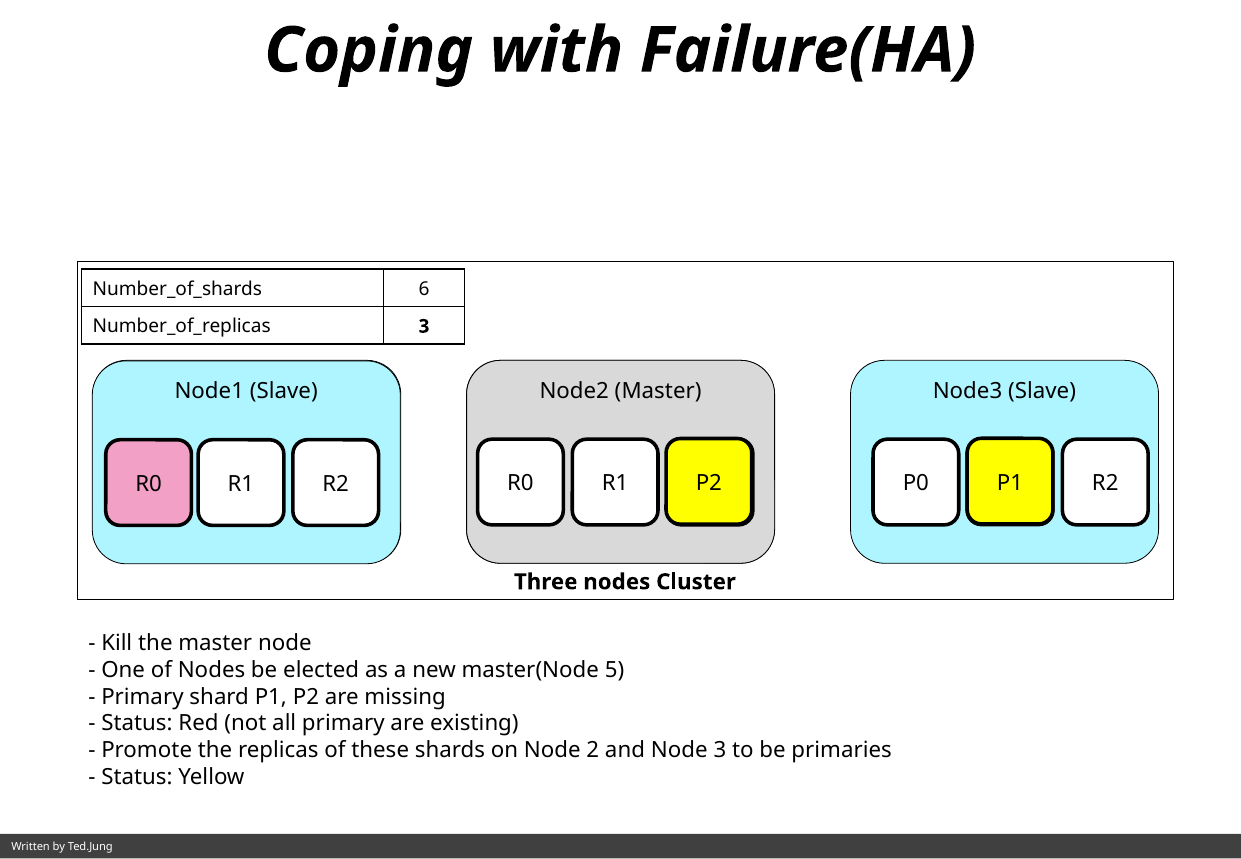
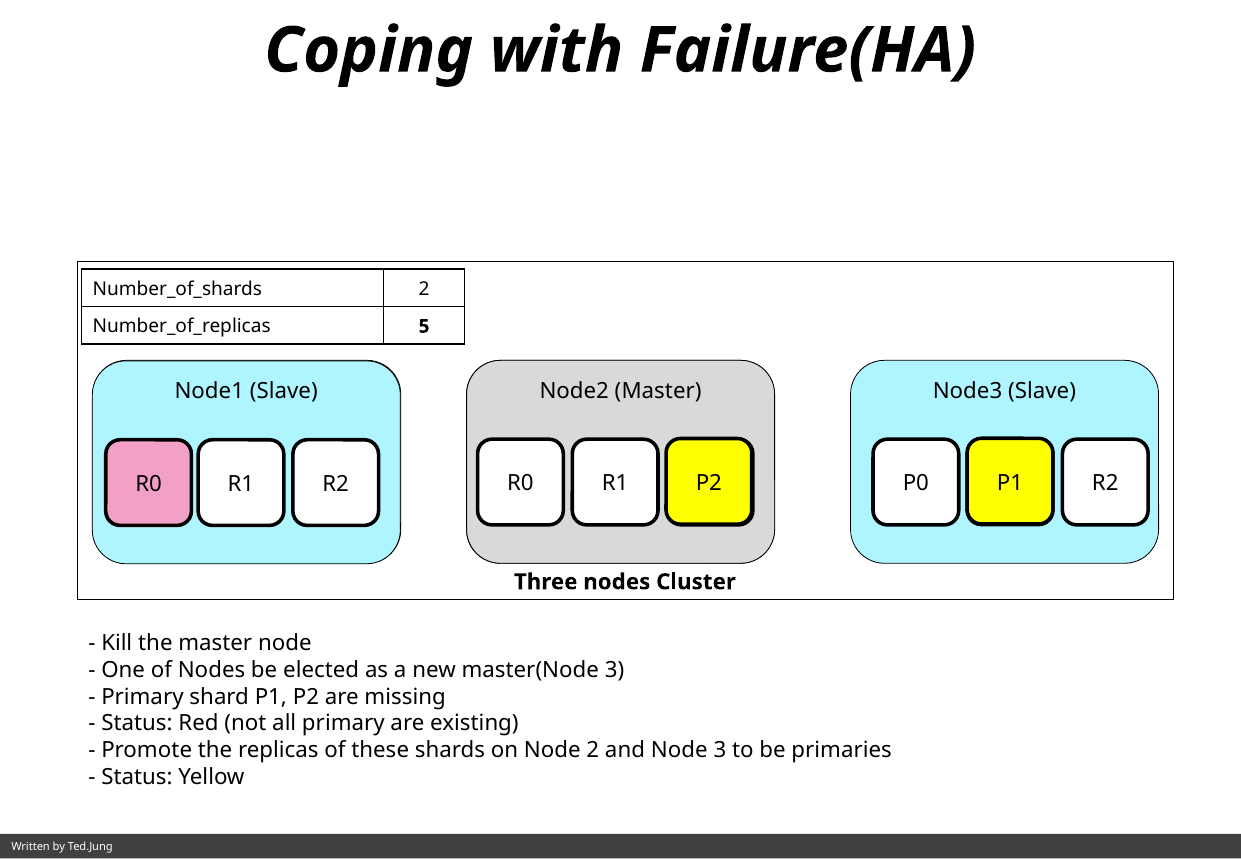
6: 6 -> 2 (424, 289)
3: 3 -> 5 (424, 326)
master(Node 5: 5 -> 3 (615, 670)
